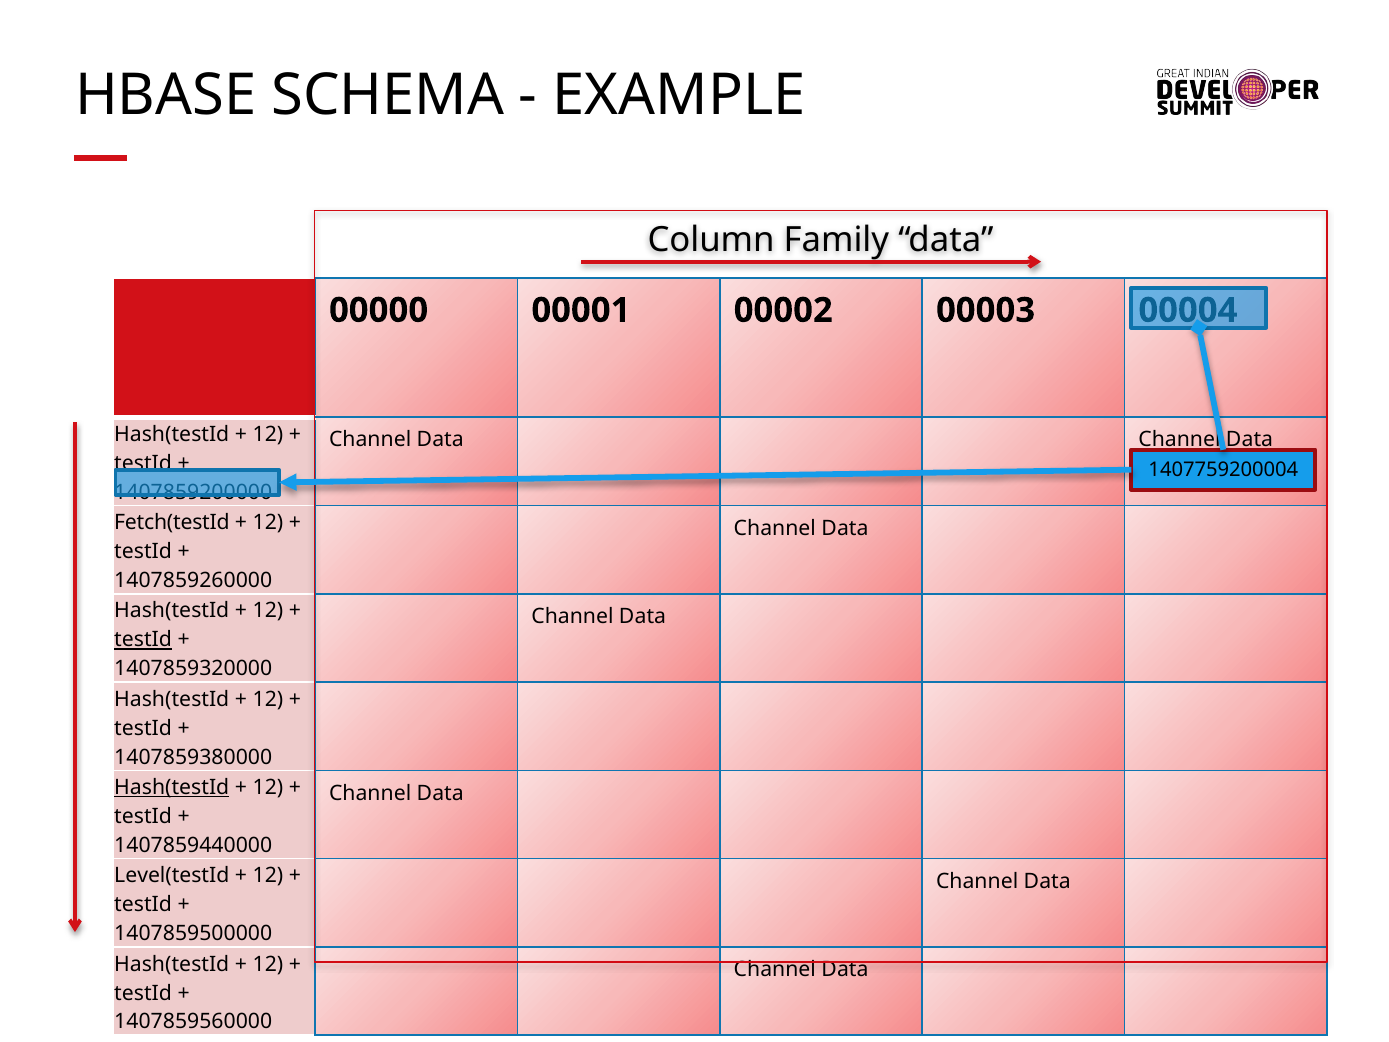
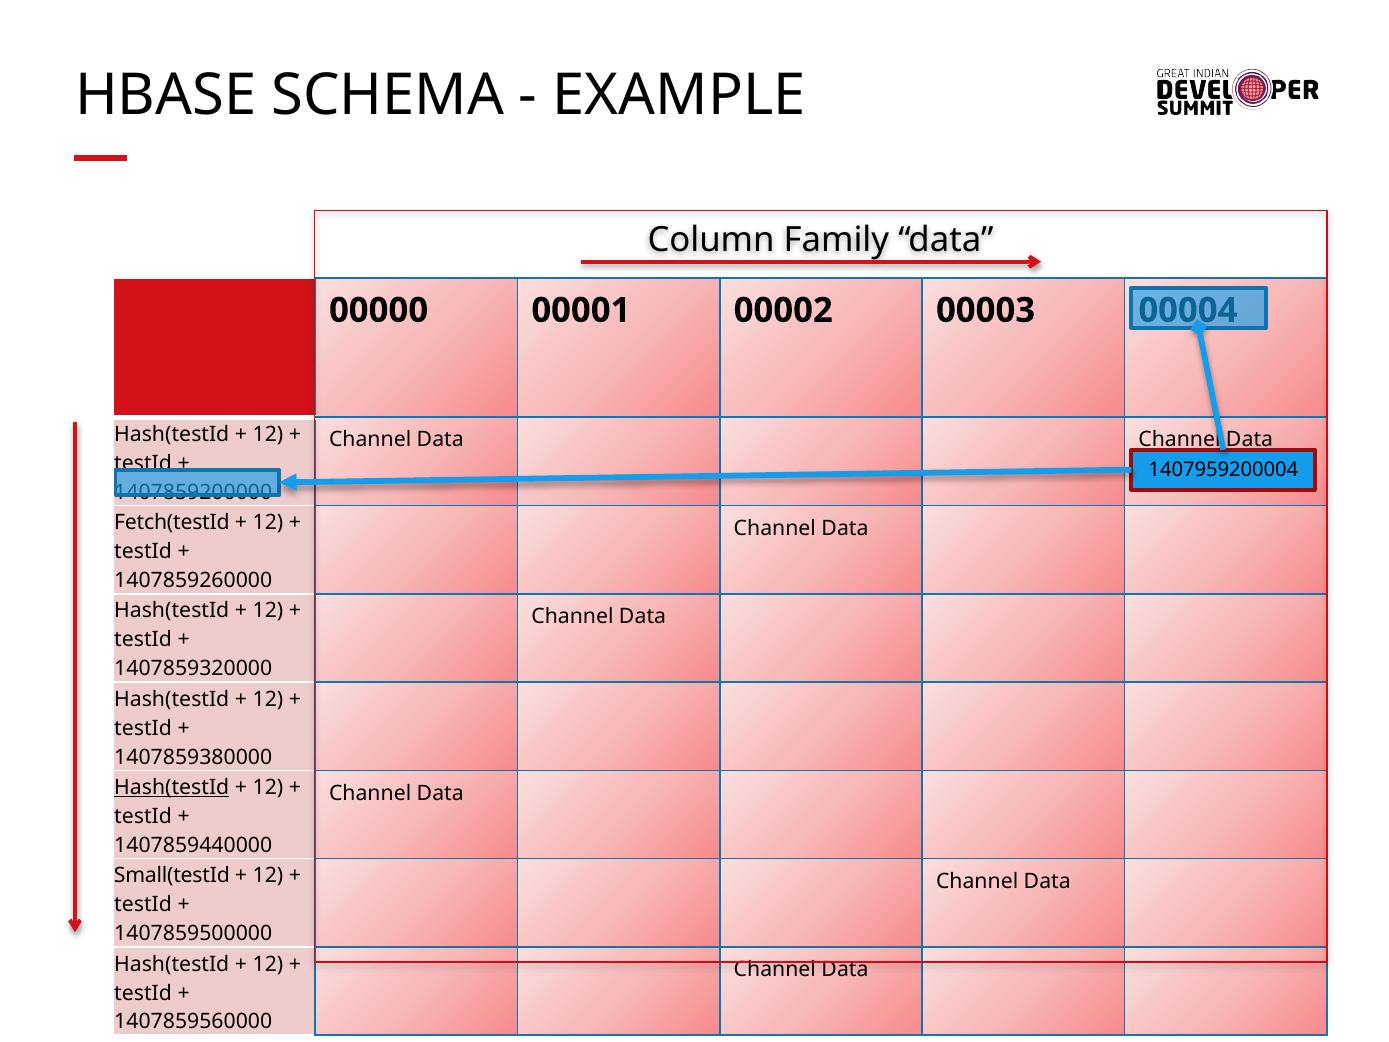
1407759200004: 1407759200004 -> 1407959200004 (1223, 470)
testId underline: present -> none (143, 640)
Level(testId: Level(testId -> Small(testId (172, 876)
